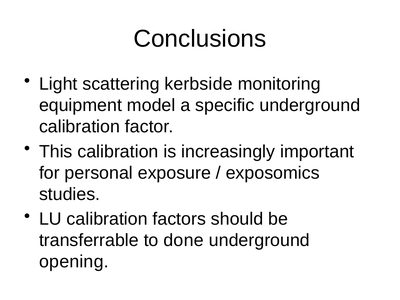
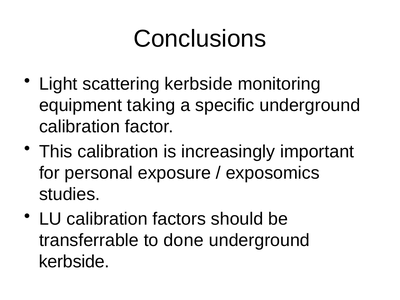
model: model -> taking (151, 105)
opening: opening -> kerbside (74, 262)
